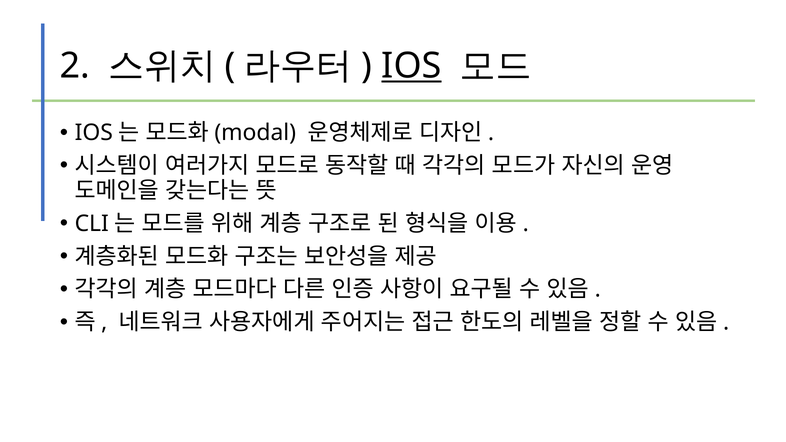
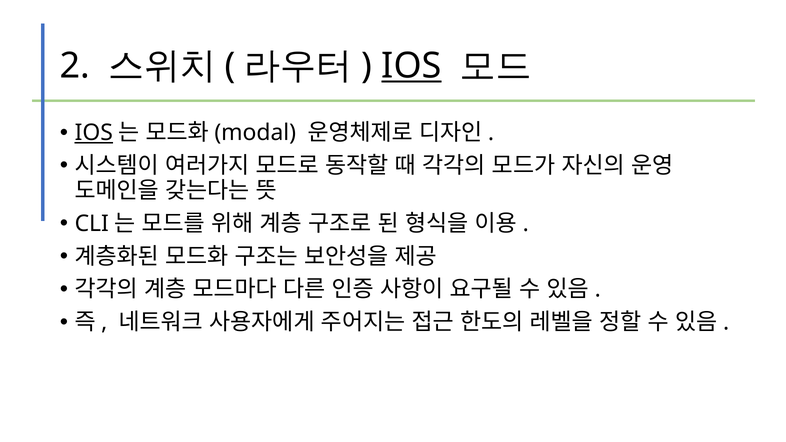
IOS underline: none -> present (94, 133)
